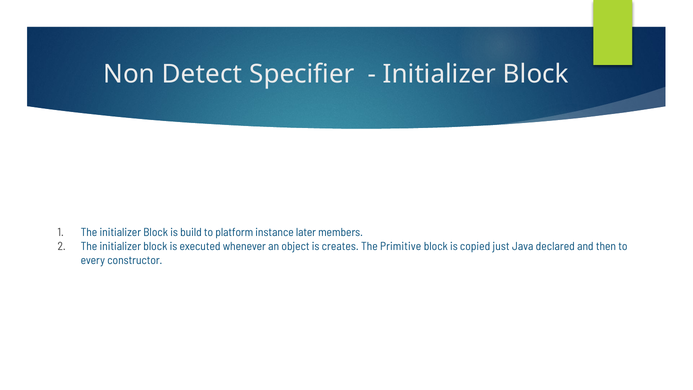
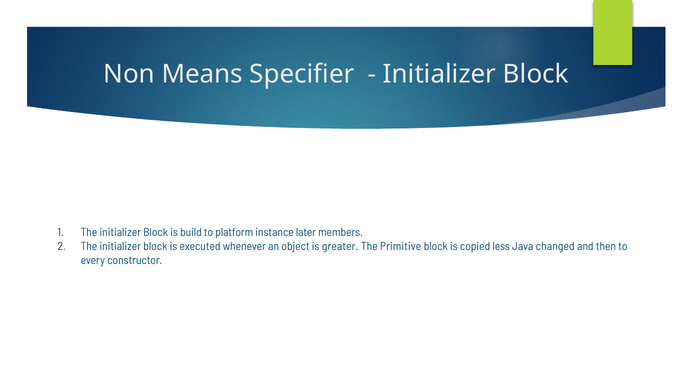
Detect: Detect -> Means (202, 74)
creates: creates -> greater (340, 246)
just: just -> less (501, 246)
declared: declared -> changed (555, 246)
